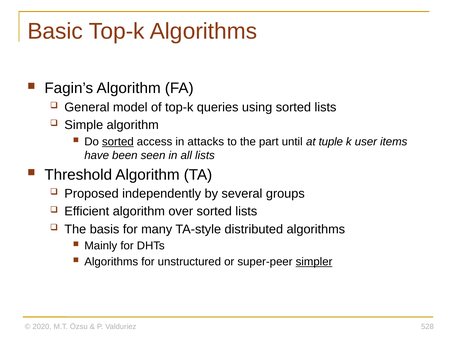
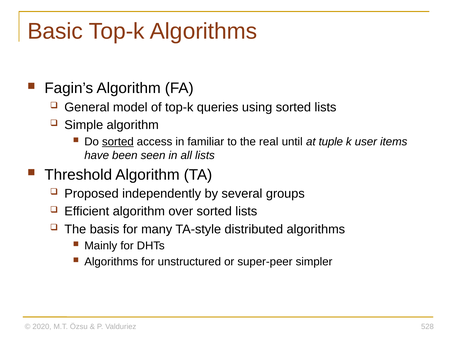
attacks: attacks -> familiar (206, 142)
part: part -> real (269, 142)
simpler underline: present -> none (314, 262)
